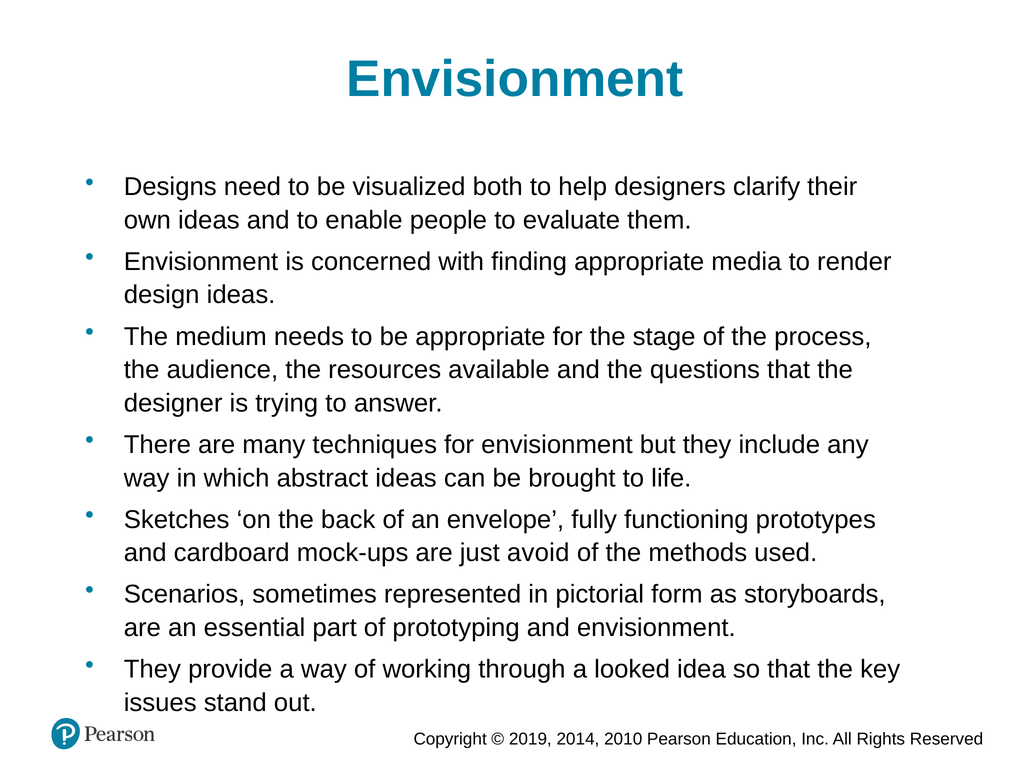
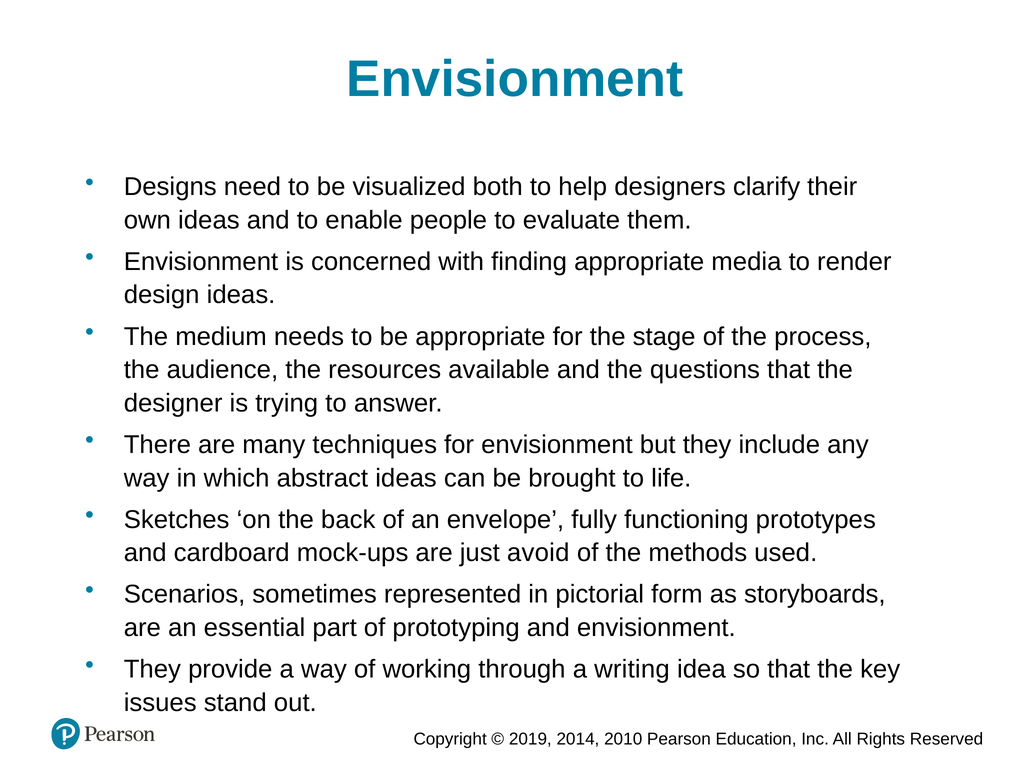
looked: looked -> writing (632, 670)
